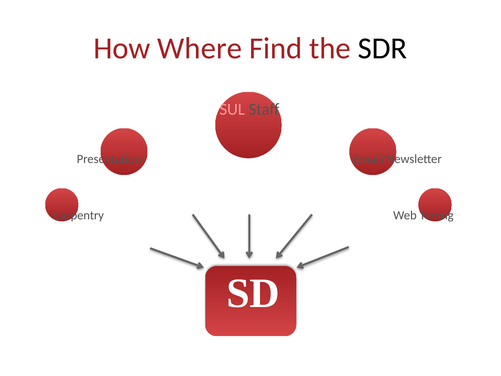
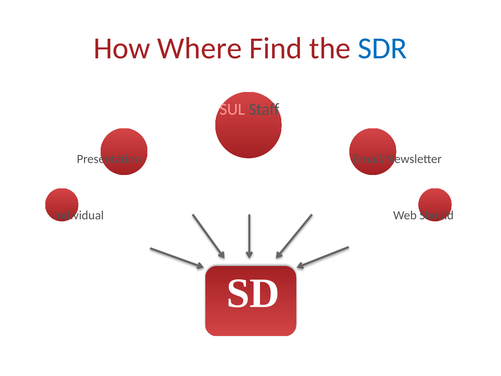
SDR colour: black -> blue (382, 48)
Carpentry: Carpentry -> Individual (79, 215)
Timing: Timing -> Should (437, 215)
